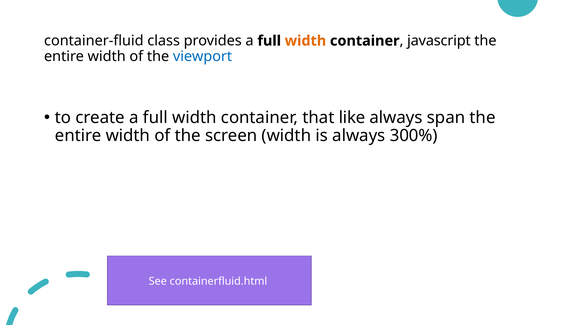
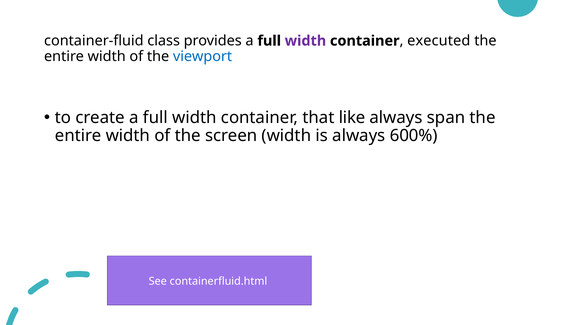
width colour: orange -> purple (305, 41)
javascript: javascript -> executed (439, 41)
300%: 300% -> 600% (414, 136)
